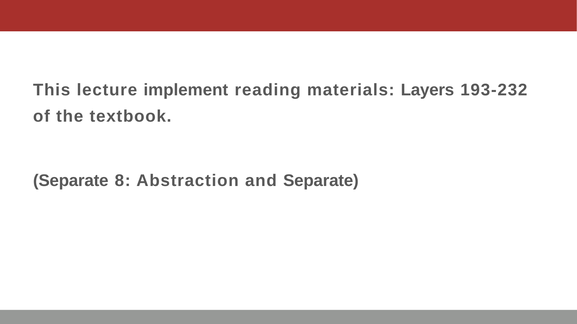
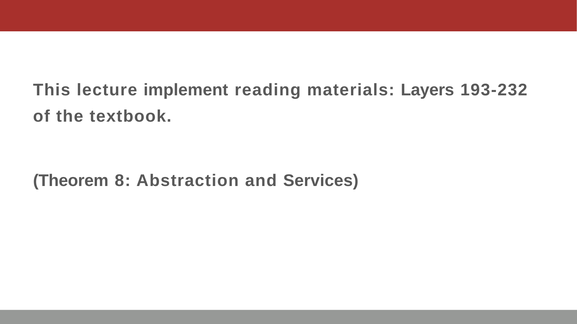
Separate: Separate -> Theorem (71, 181)
and Separate: Separate -> Services (321, 181)
